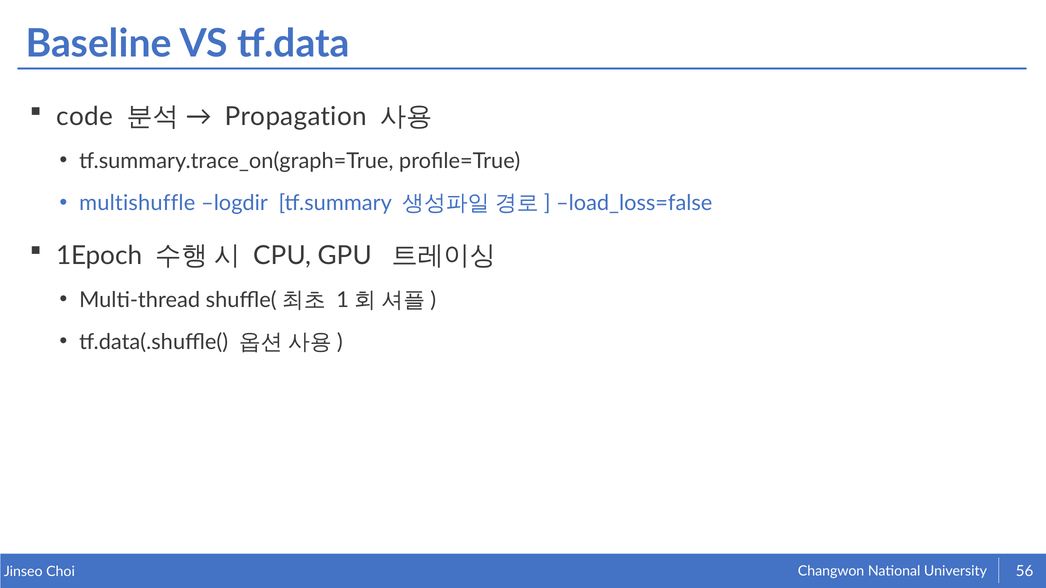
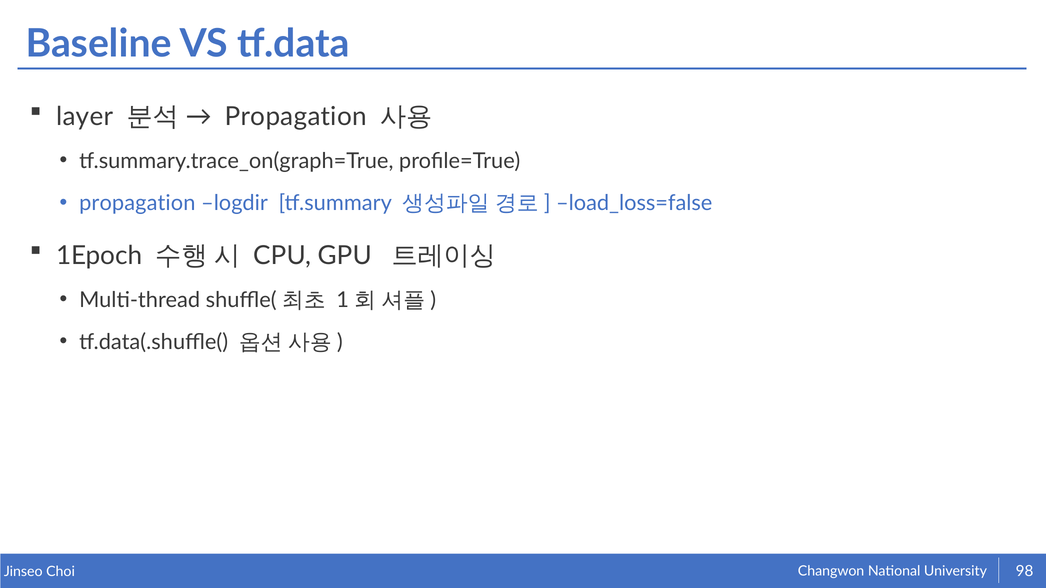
code: code -> layer (85, 117)
multishuffle: multishuffle -> propagation (137, 203)
56: 56 -> 98 (1025, 571)
